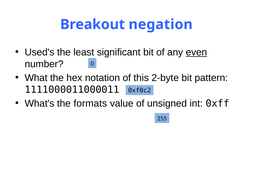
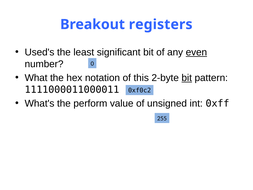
negation: negation -> registers (161, 24)
bit underline: none -> present (187, 78)
formats: formats -> perform (90, 103)
